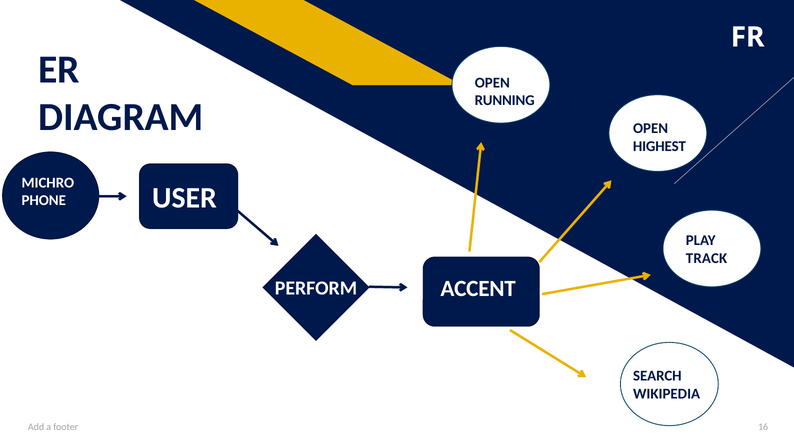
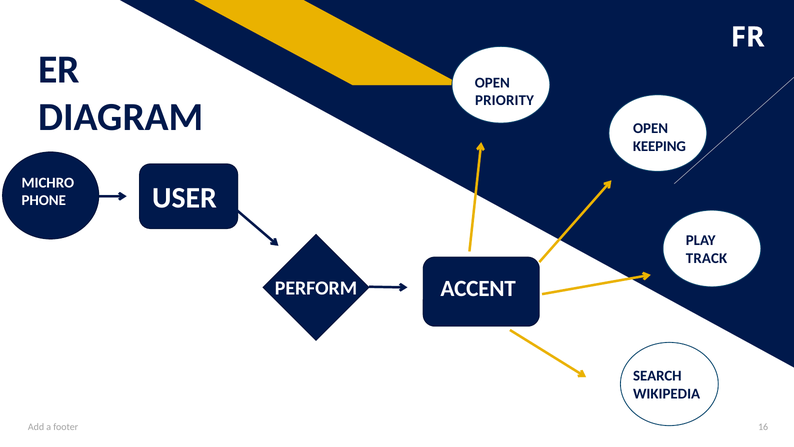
RUNNING: RUNNING -> PRIORITY (505, 100)
HIGHEST: HIGHEST -> KEEPING (659, 146)
